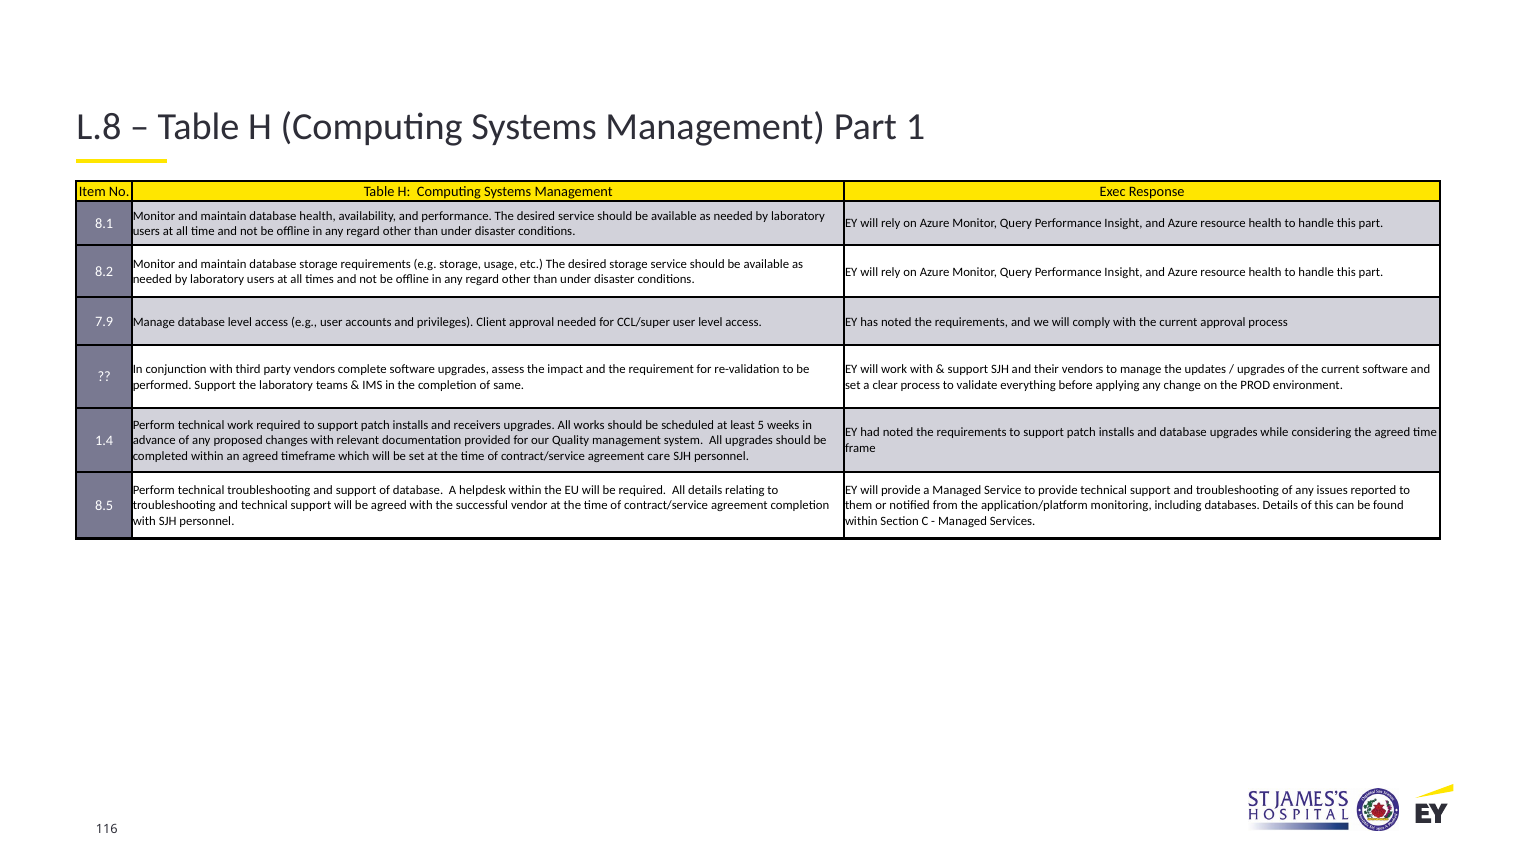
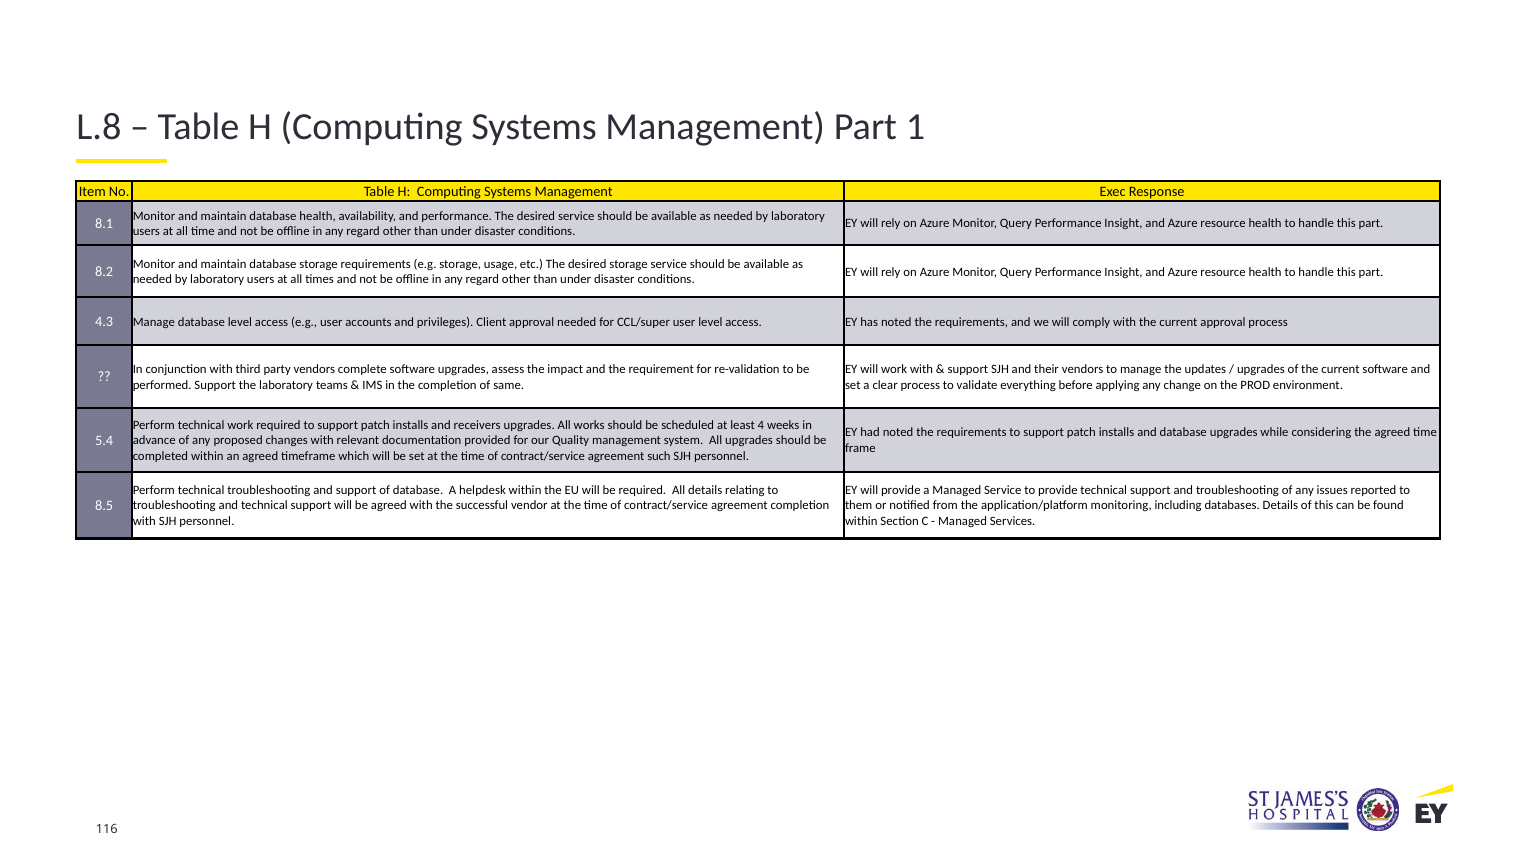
7.9: 7.9 -> 4.3 (104, 322)
5: 5 -> 4 (761, 425)
1.4: 1.4 -> 5.4 (104, 441)
care: care -> such (659, 456)
